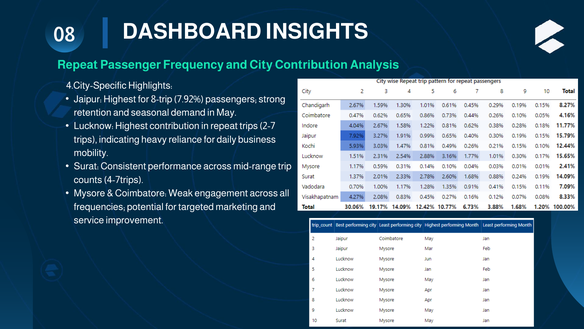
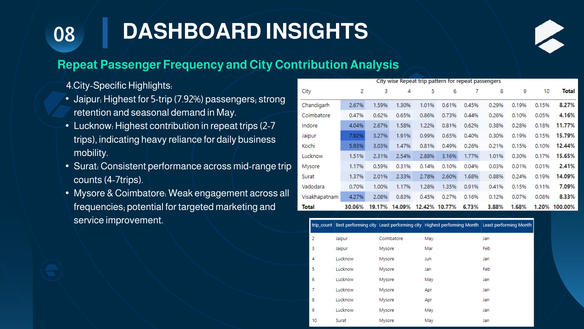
8-trip: 8-trip -> 5-trip (162, 99)
